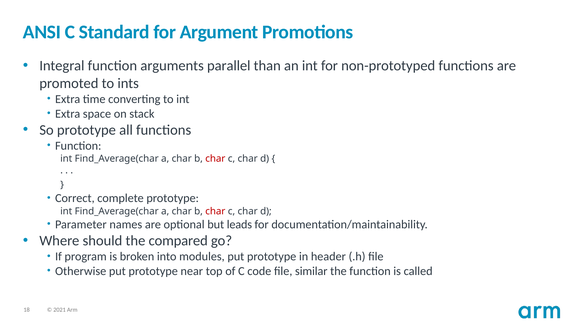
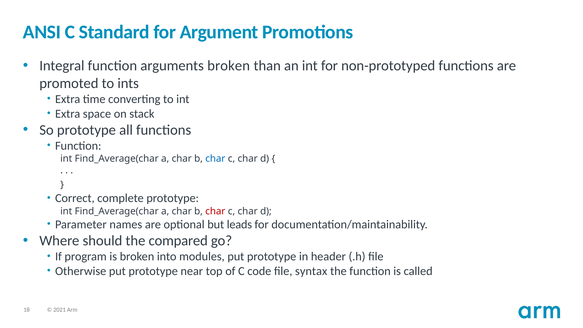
arguments parallel: parallel -> broken (229, 66)
char colour: red -> blue (215, 159)
similar: similar -> syntax (311, 271)
